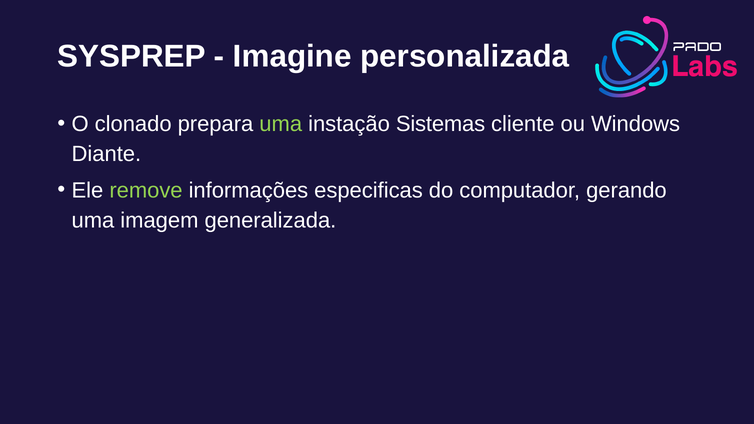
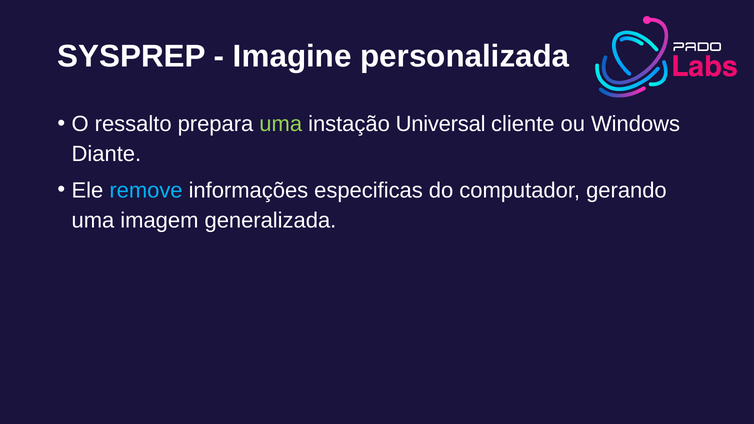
clonado: clonado -> ressalto (133, 124)
Sistemas: Sistemas -> Universal (441, 124)
remove colour: light green -> light blue (146, 190)
